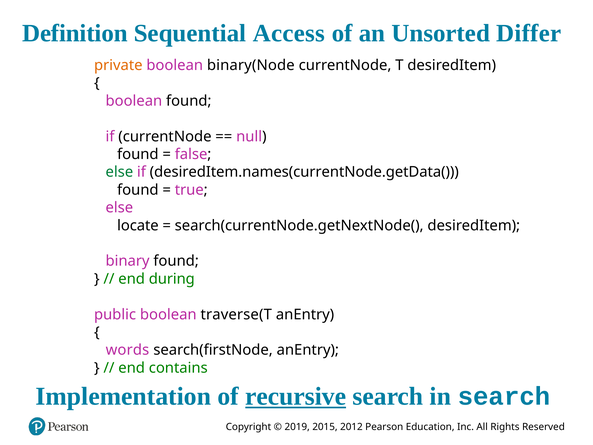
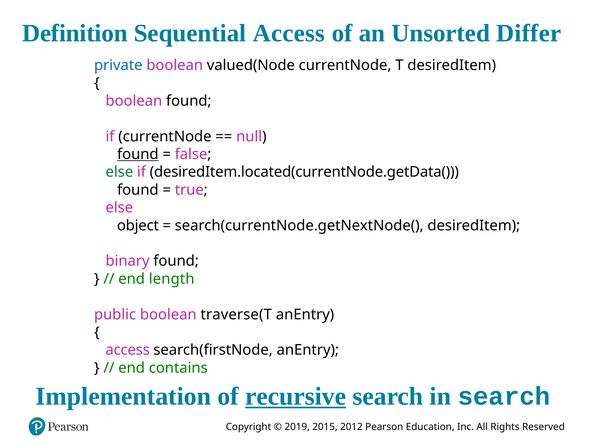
private colour: orange -> blue (118, 65)
binary(Node: binary(Node -> valued(Node (251, 65)
found underline: none -> present (138, 154)
desiredItem.names(currentNode.getData(: desiredItem.names(currentNode.getData( -> desiredItem.located(currentNode.getData( (304, 172)
locate: locate -> object (138, 225)
during: during -> length (172, 279)
words: words -> access (128, 350)
